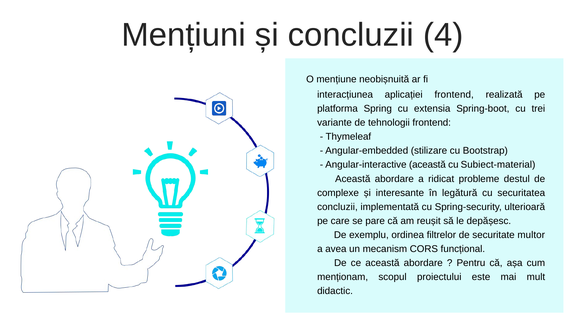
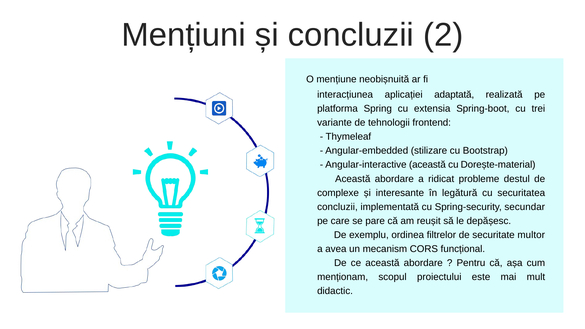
4: 4 -> 2 (443, 35)
aplicației frontend: frontend -> adaptată (454, 95)
Subiect-material: Subiect-material -> Dorește-material (498, 165)
ulterioară: ulterioară -> secundar (525, 207)
